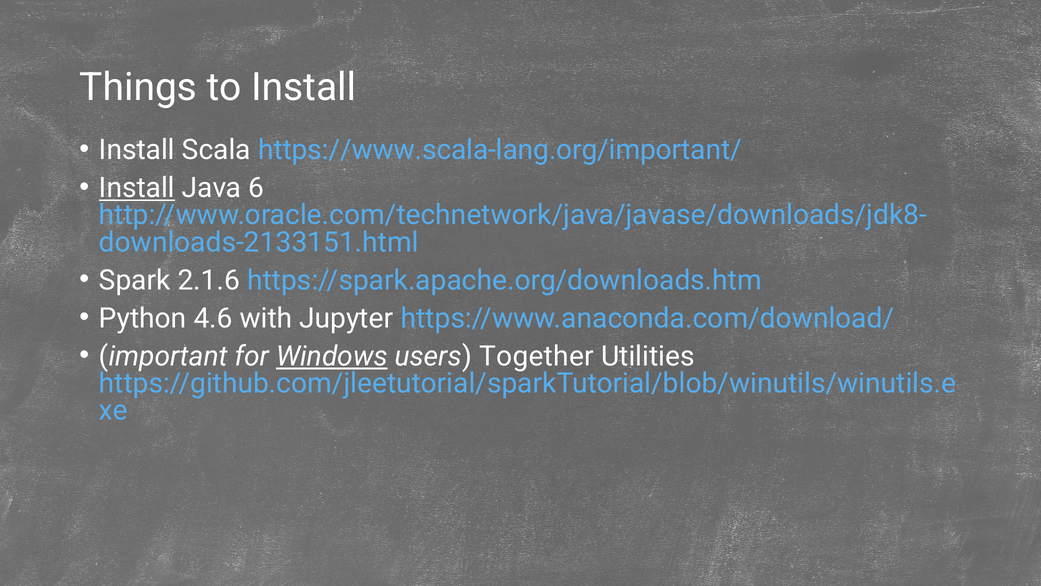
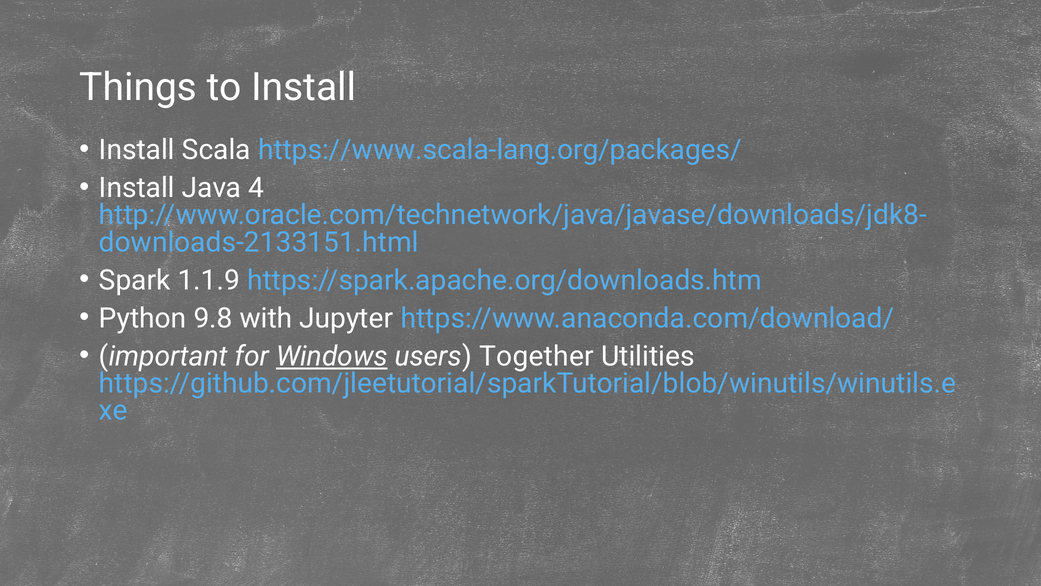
https://www.scala-lang.org/important/: https://www.scala-lang.org/important/ -> https://www.scala-lang.org/packages/ (500, 150)
Install underline: present -> none (137, 188)
6: 6 -> 4 (256, 188)
2.1.6: 2.1.6 -> 1.1.9 (209, 280)
4.6: 4.6 -> 9.8 (213, 318)
